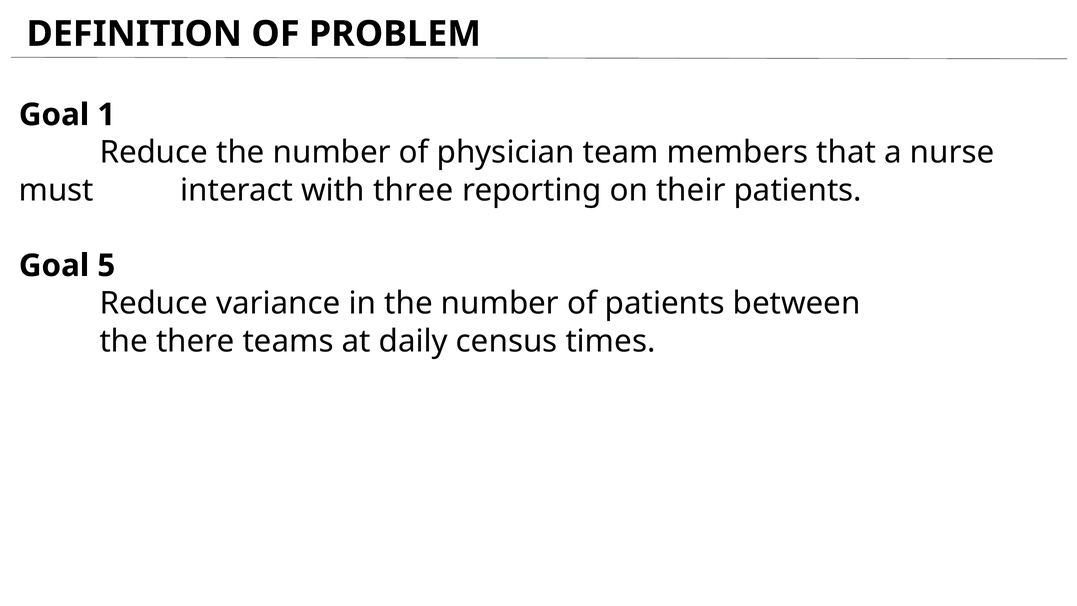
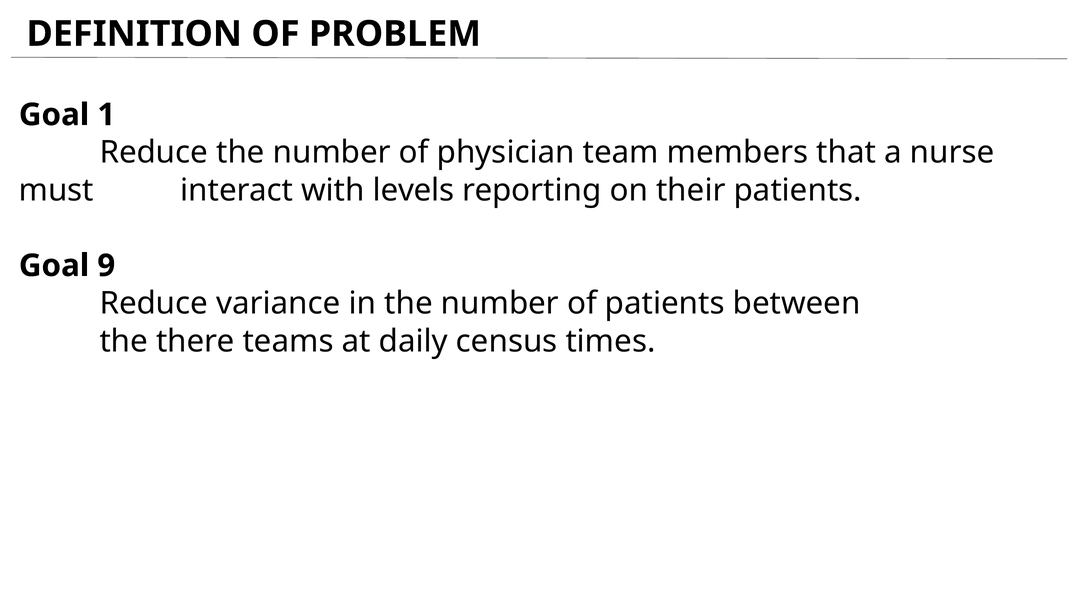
three: three -> levels (414, 190)
5: 5 -> 9 (106, 266)
